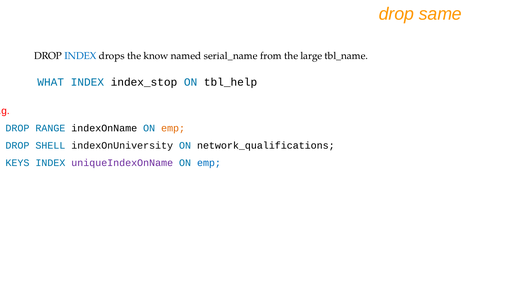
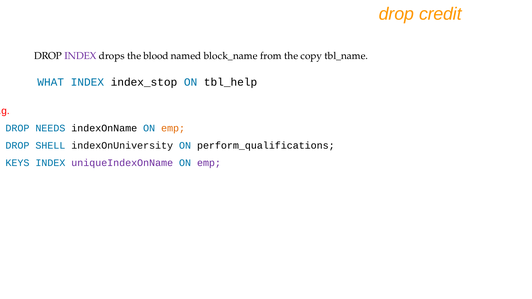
same: same -> credit (440, 14)
INDEX colour: blue -> purple (80, 56)
know: know -> blood (156, 56)
serial_name: serial_name -> block_name (231, 56)
large: large -> copy (311, 56)
RANGE: RANGE -> NEEDS (50, 128)
network_qualifications: network_qualifications -> perform_qualifications (266, 146)
emp colour: blue -> purple (209, 163)
